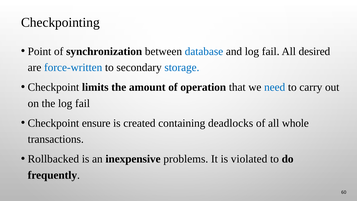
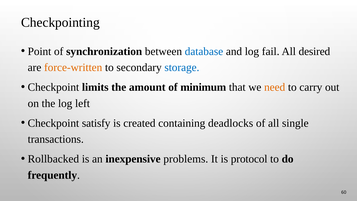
force-written colour: blue -> orange (73, 67)
operation: operation -> minimum (203, 87)
need colour: blue -> orange (275, 87)
the log fail: fail -> left (83, 103)
ensure: ensure -> satisfy (96, 123)
whole: whole -> single (295, 123)
violated: violated -> protocol (249, 159)
